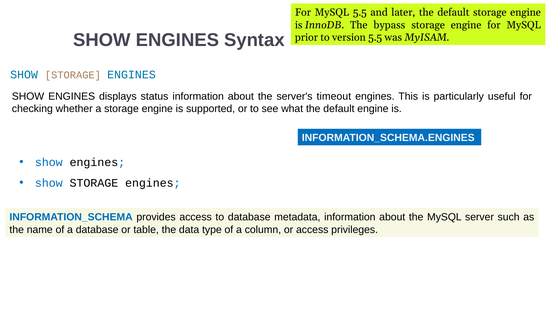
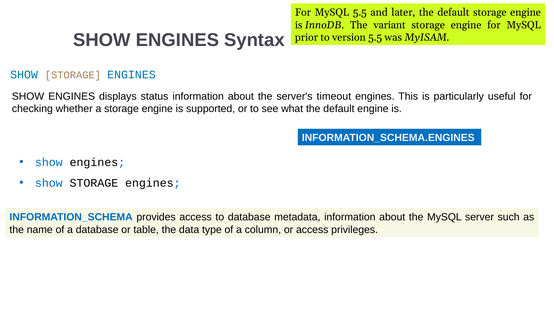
bypass: bypass -> variant (390, 25)
